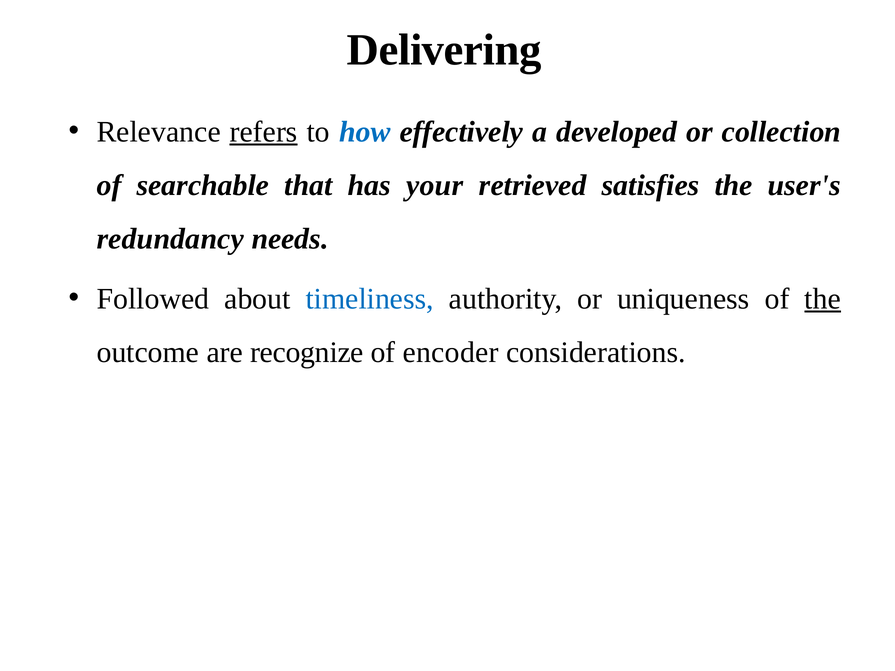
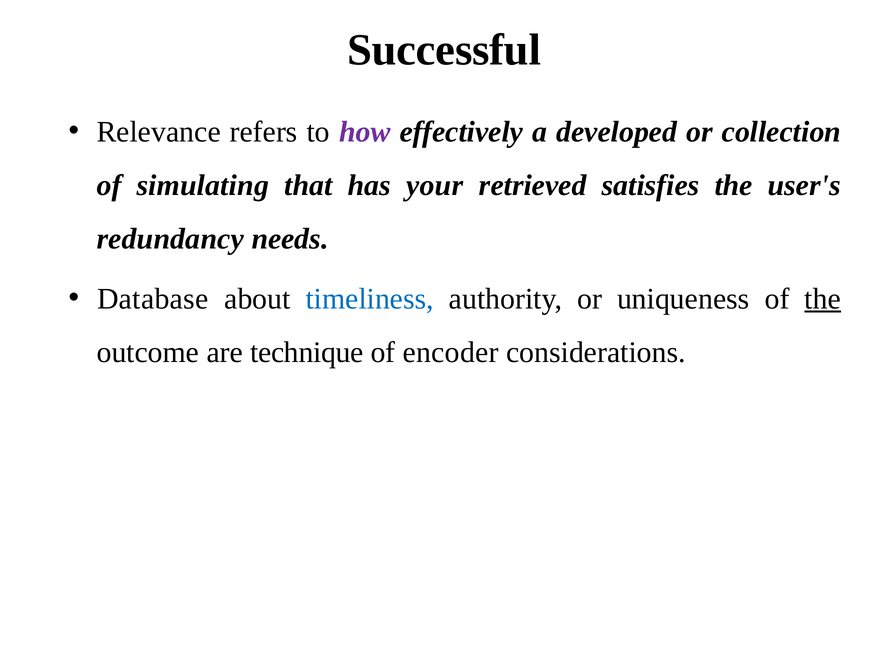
Delivering: Delivering -> Successful (444, 50)
refers underline: present -> none (264, 132)
how colour: blue -> purple (365, 132)
searchable: searchable -> simulating (203, 186)
Followed: Followed -> Database (153, 299)
recognize: recognize -> technique (307, 353)
